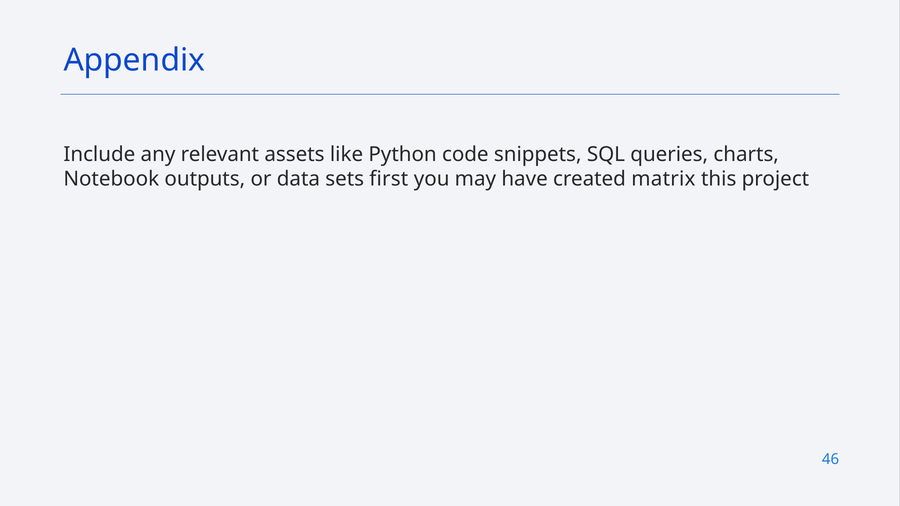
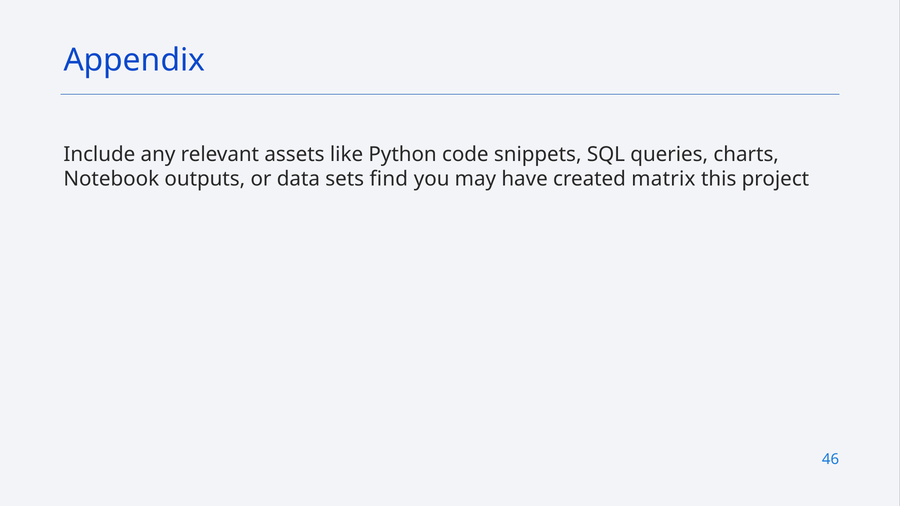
first: first -> find (389, 179)
